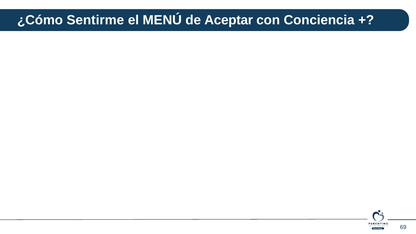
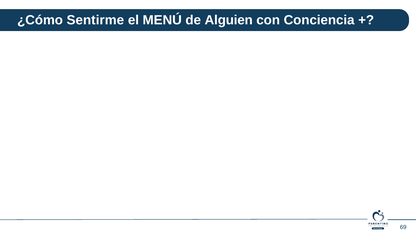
Aceptar: Aceptar -> Alguien (229, 20)
